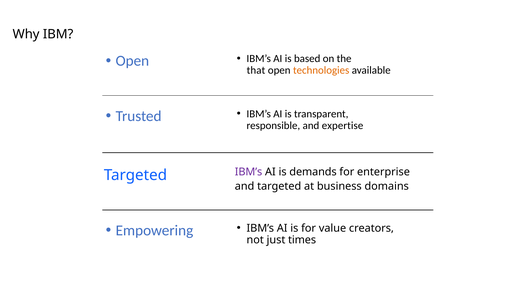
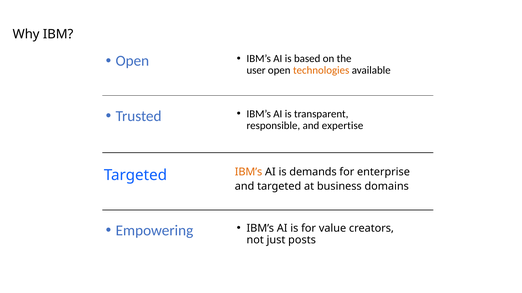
that: that -> user (256, 71)
IBM’s colour: purple -> orange (249, 172)
times: times -> posts (302, 240)
